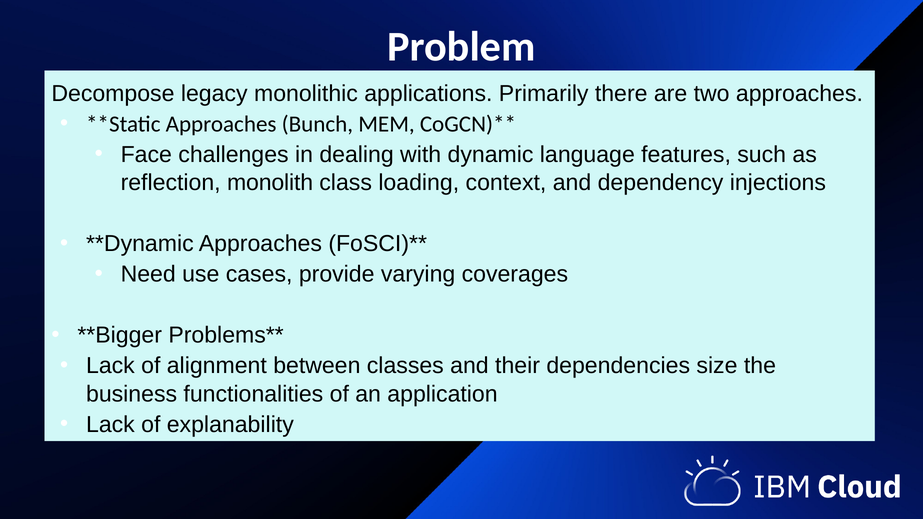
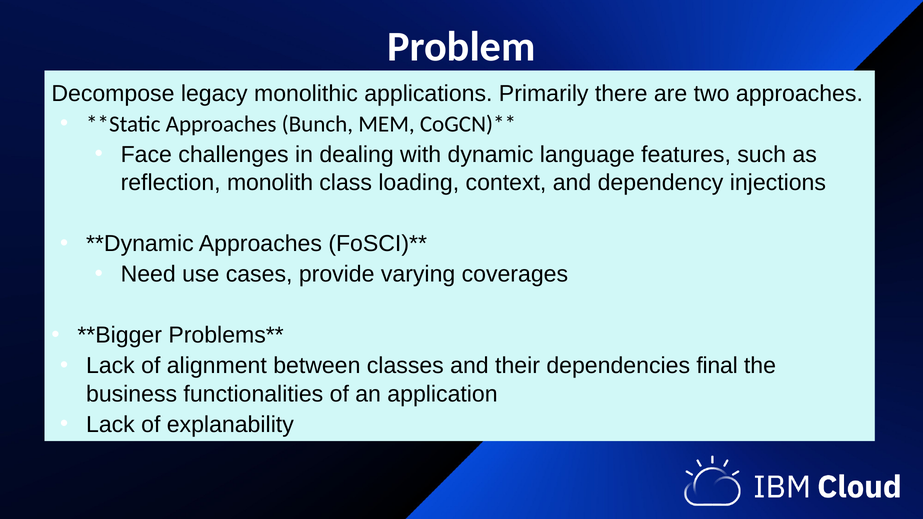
size: size -> final (717, 366)
